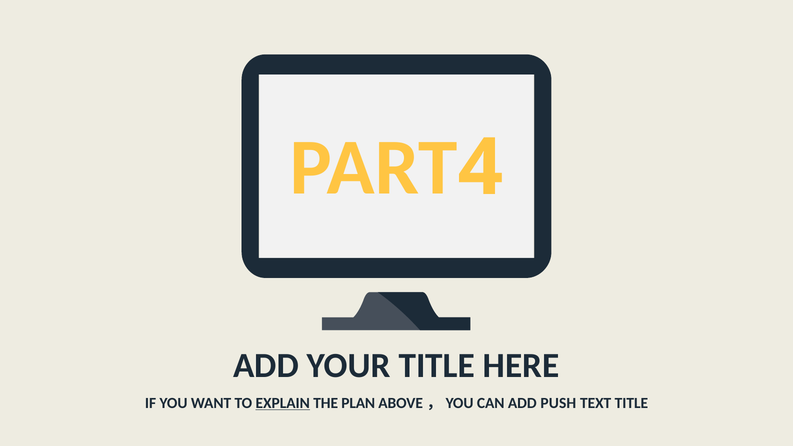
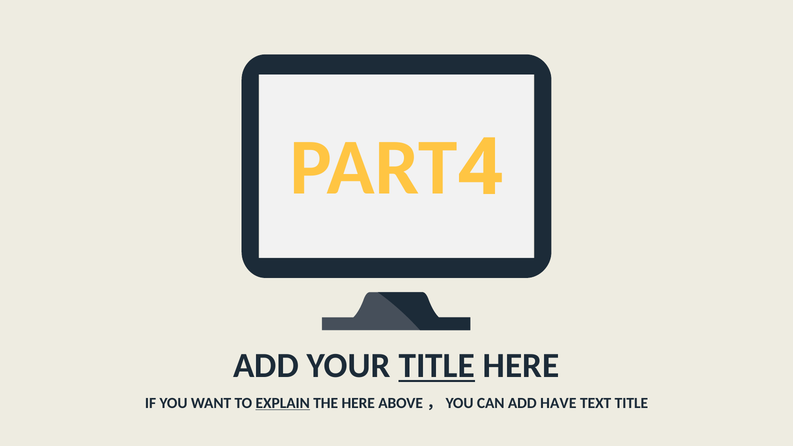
TITLE underline: none -> present (437, 366)
THE PLAN: PLAN -> HERE (358, 403)
PUSH: PUSH -> HAVE (558, 403)
